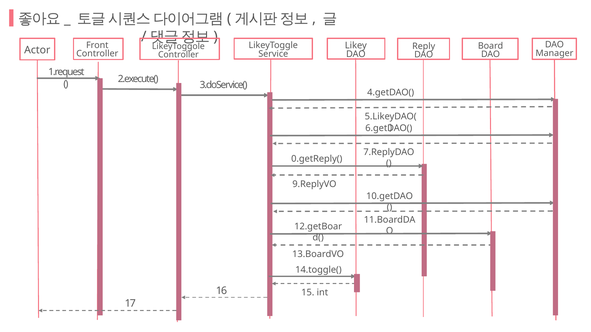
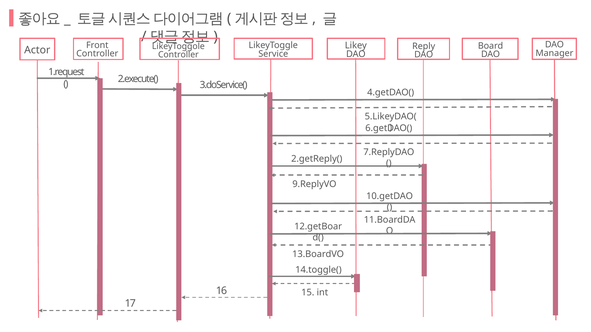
0.getReply(: 0.getReply( -> 2.getReply( (317, 159)
